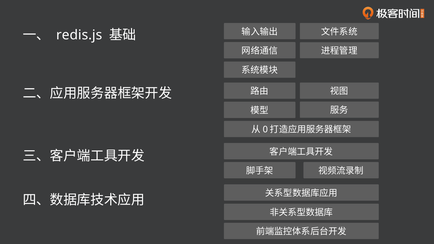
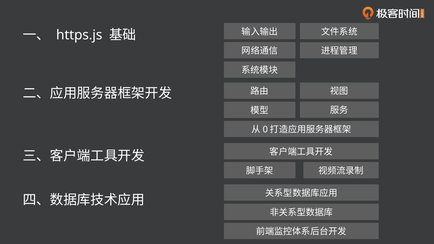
redis.js: redis.js -> https.js (79, 35)
